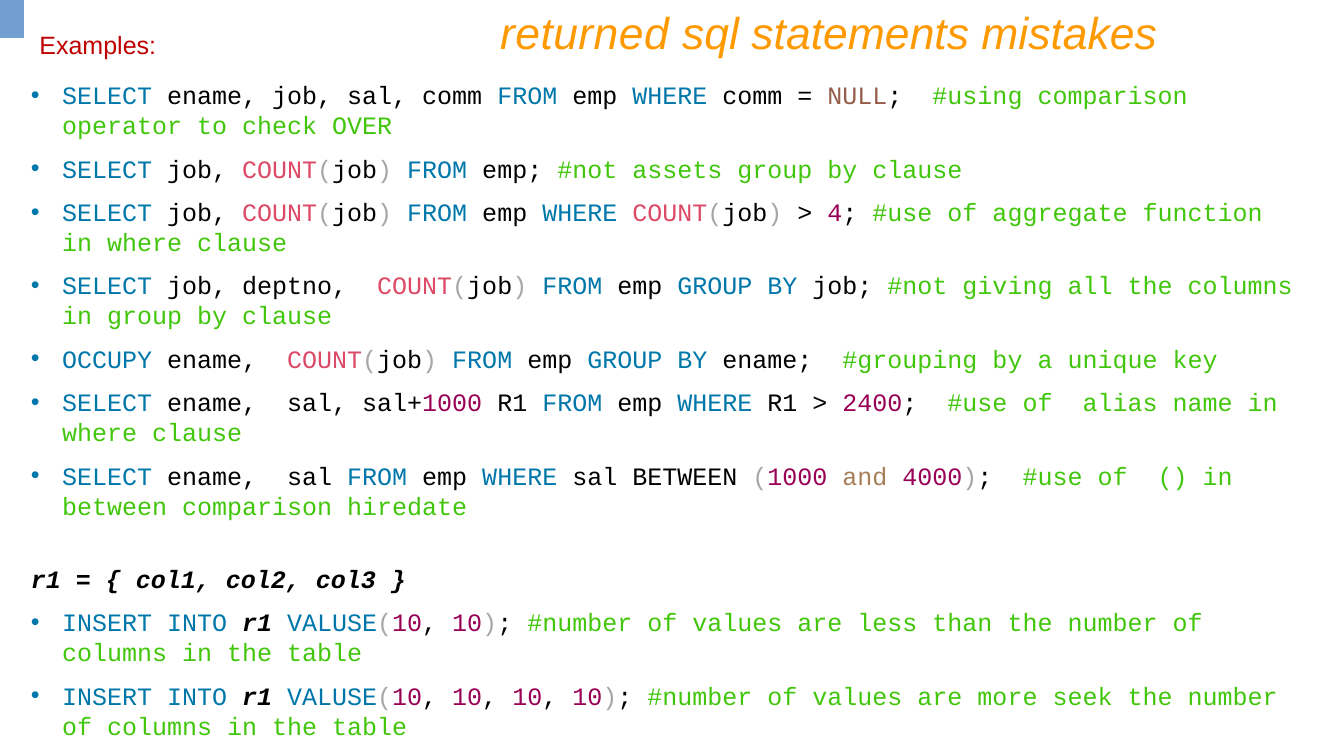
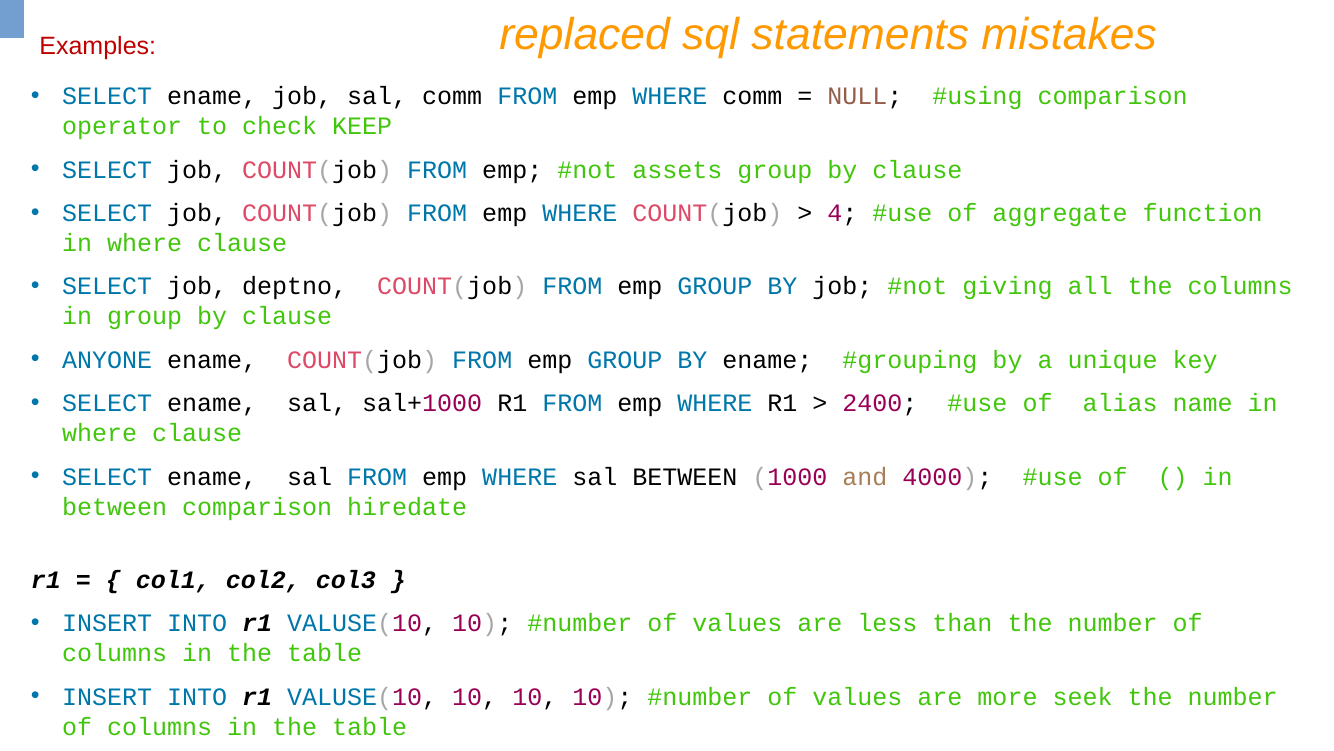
returned: returned -> replaced (585, 35)
OVER: OVER -> KEEP (362, 126)
OCCUPY: OCCUPY -> ANYONE (107, 360)
